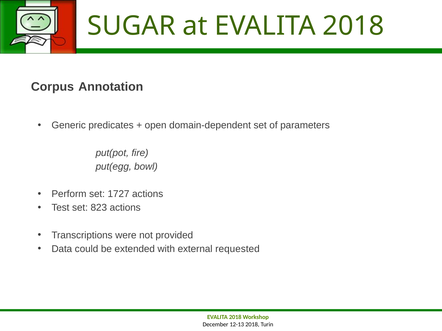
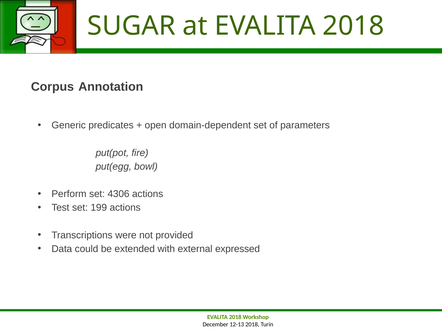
1727: 1727 -> 4306 (119, 194)
823: 823 -> 199 (99, 208)
requested: requested -> expressed (238, 249)
